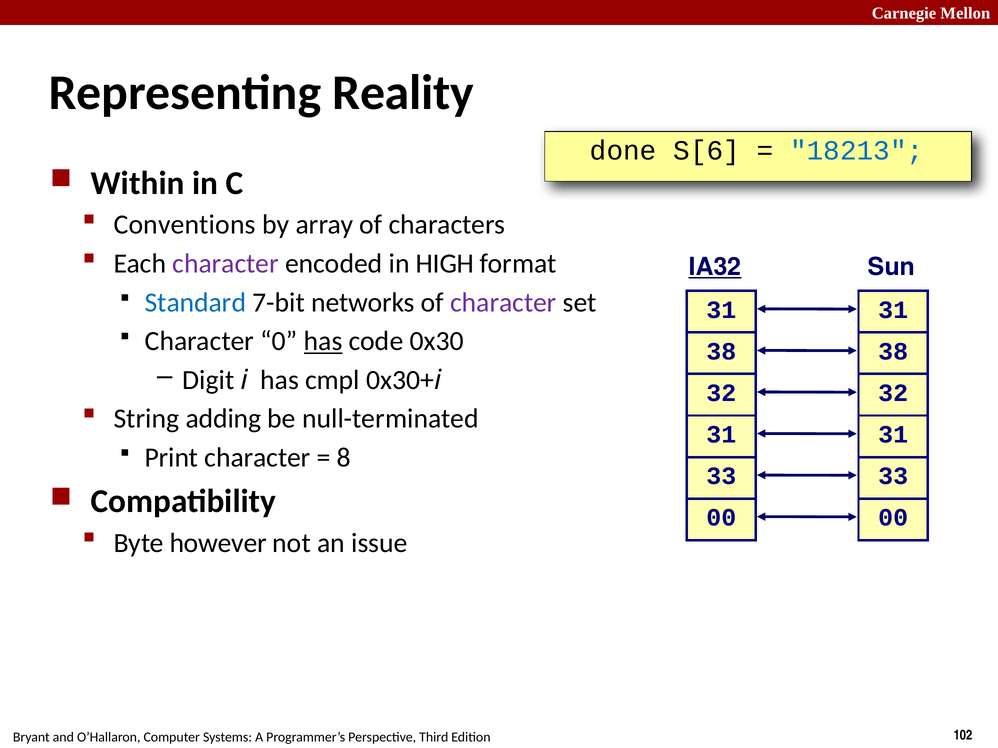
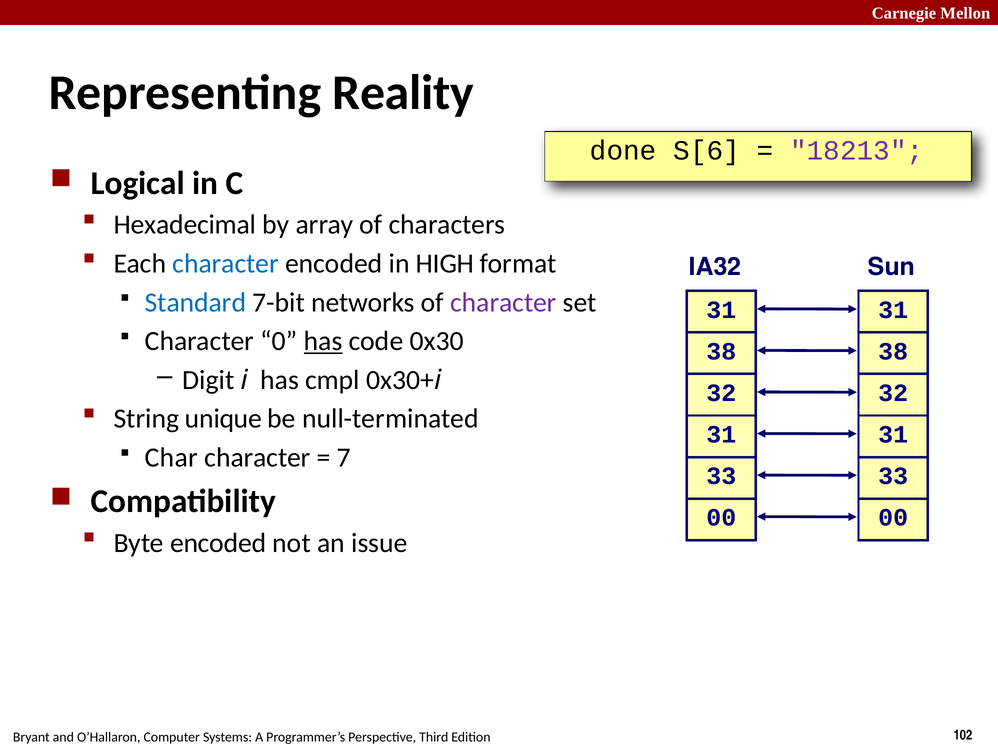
18213 colour: blue -> purple (857, 151)
Within: Within -> Logical (138, 183)
Conventions: Conventions -> Hexadecimal (185, 225)
character colour: purple -> blue (226, 264)
IA32 underline: present -> none (715, 267)
adding: adding -> unique (223, 419)
Print: Print -> Char (171, 458)
8: 8 -> 7 (344, 458)
Byte however: however -> encoded (218, 543)
